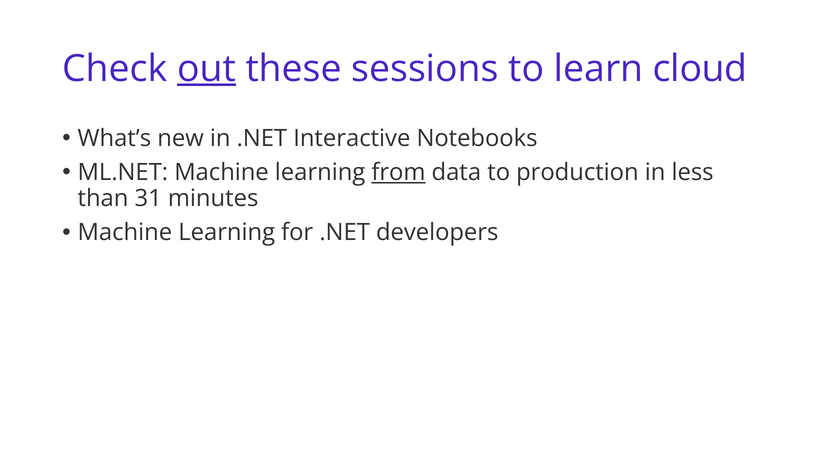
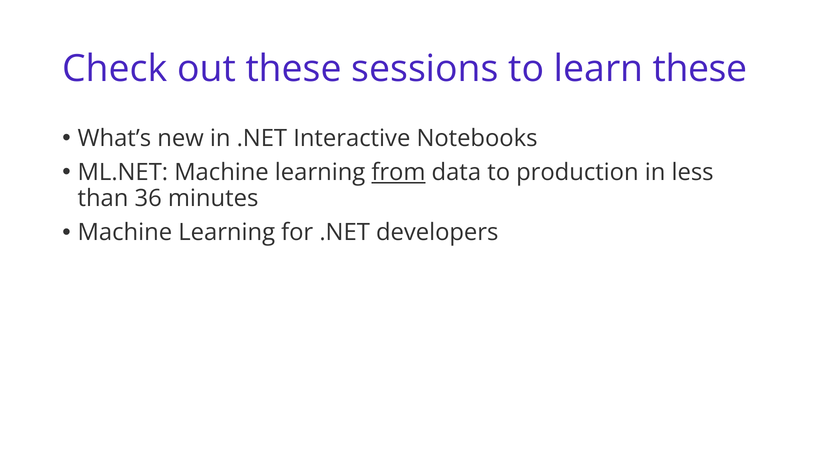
out underline: present -> none (207, 69)
learn cloud: cloud -> these (700, 69)
31: 31 -> 36 (148, 198)
